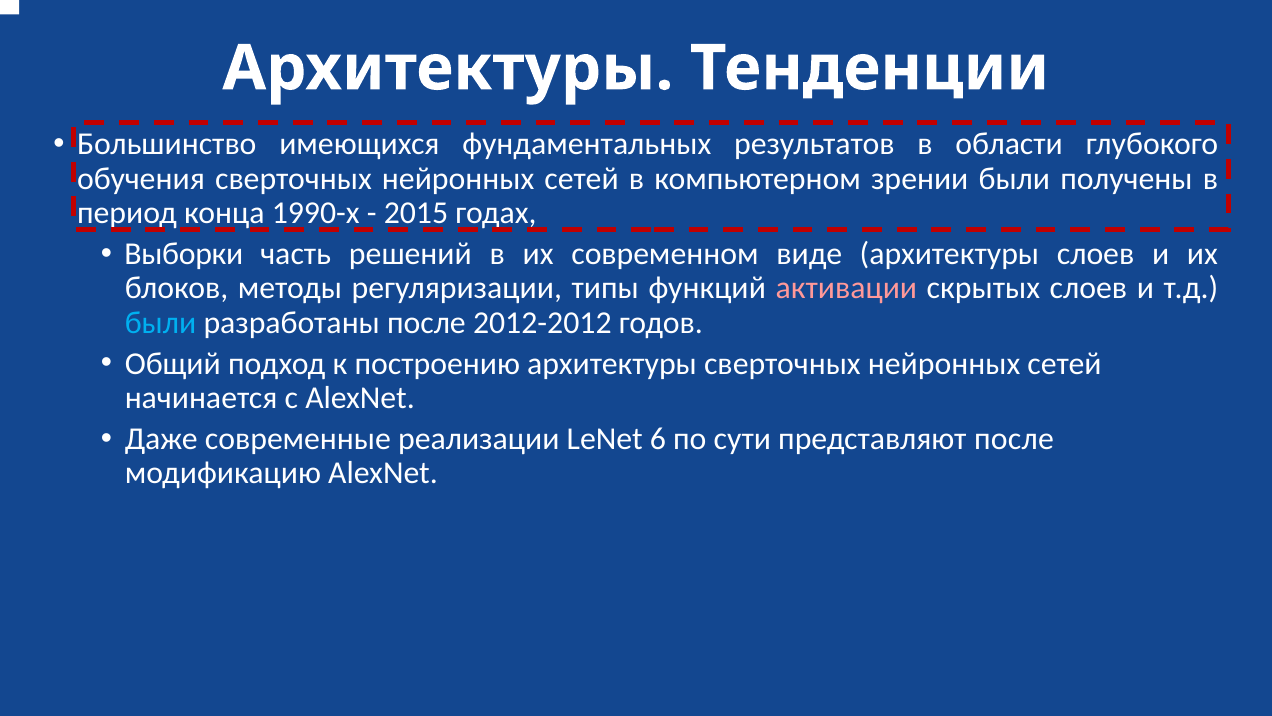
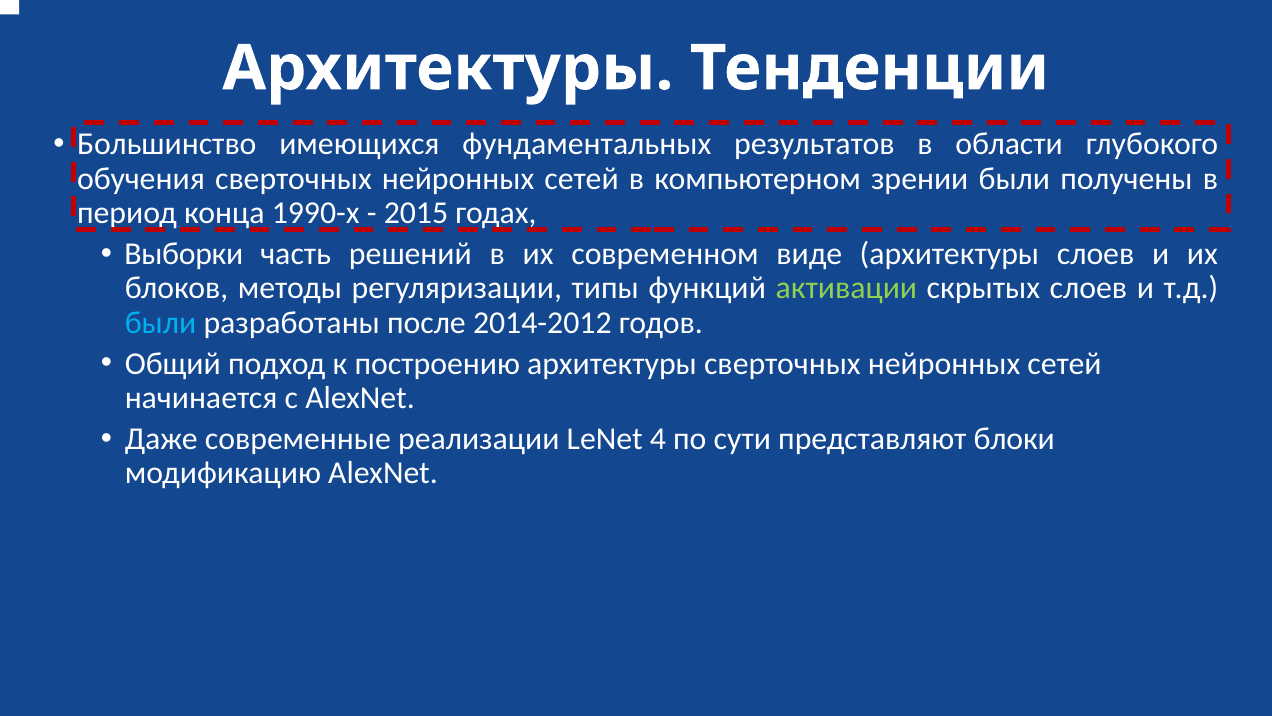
активации colour: pink -> light green (846, 288)
2012-2012: 2012-2012 -> 2014-2012 (542, 323)
6: 6 -> 4 (658, 439)
представляют после: после -> блоки (1014, 439)
